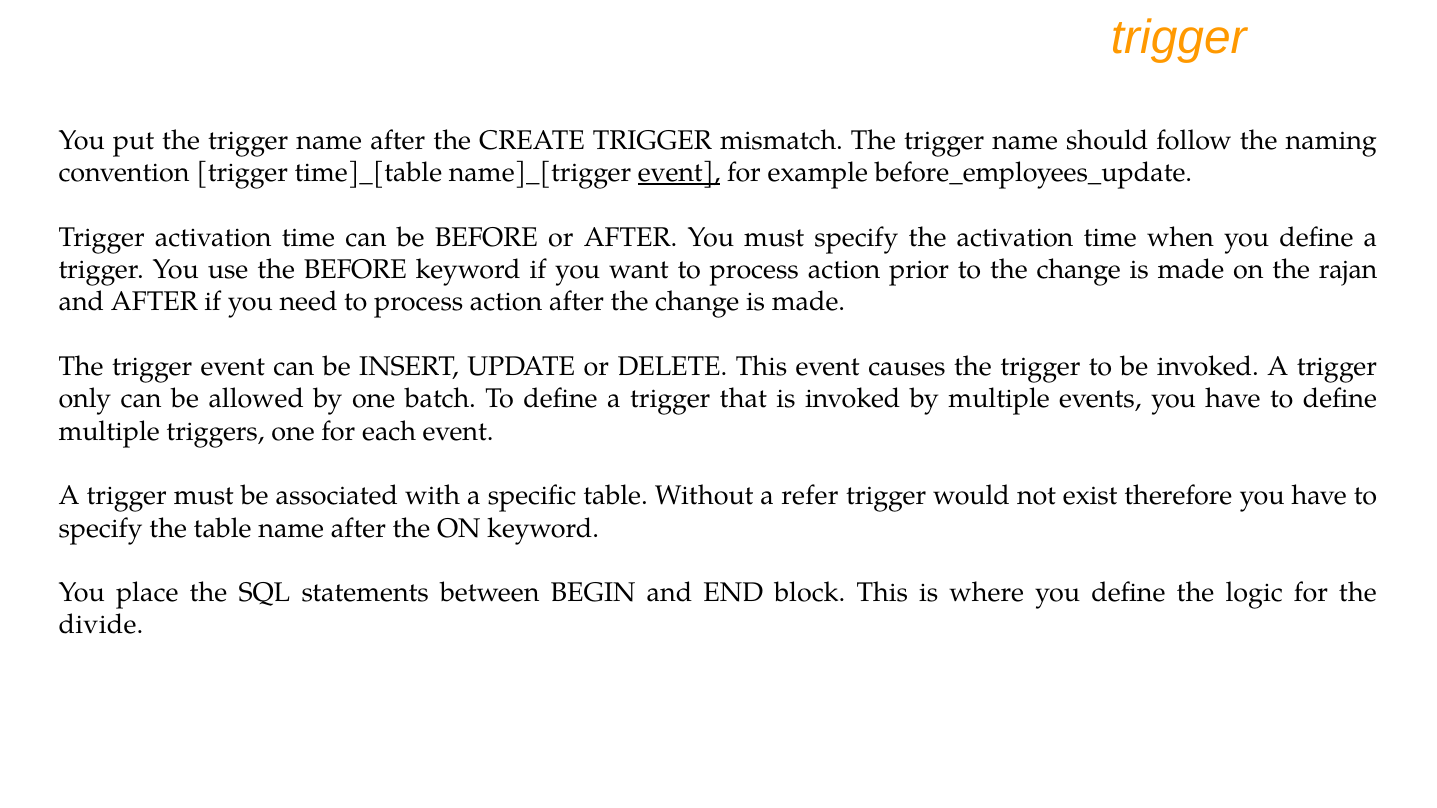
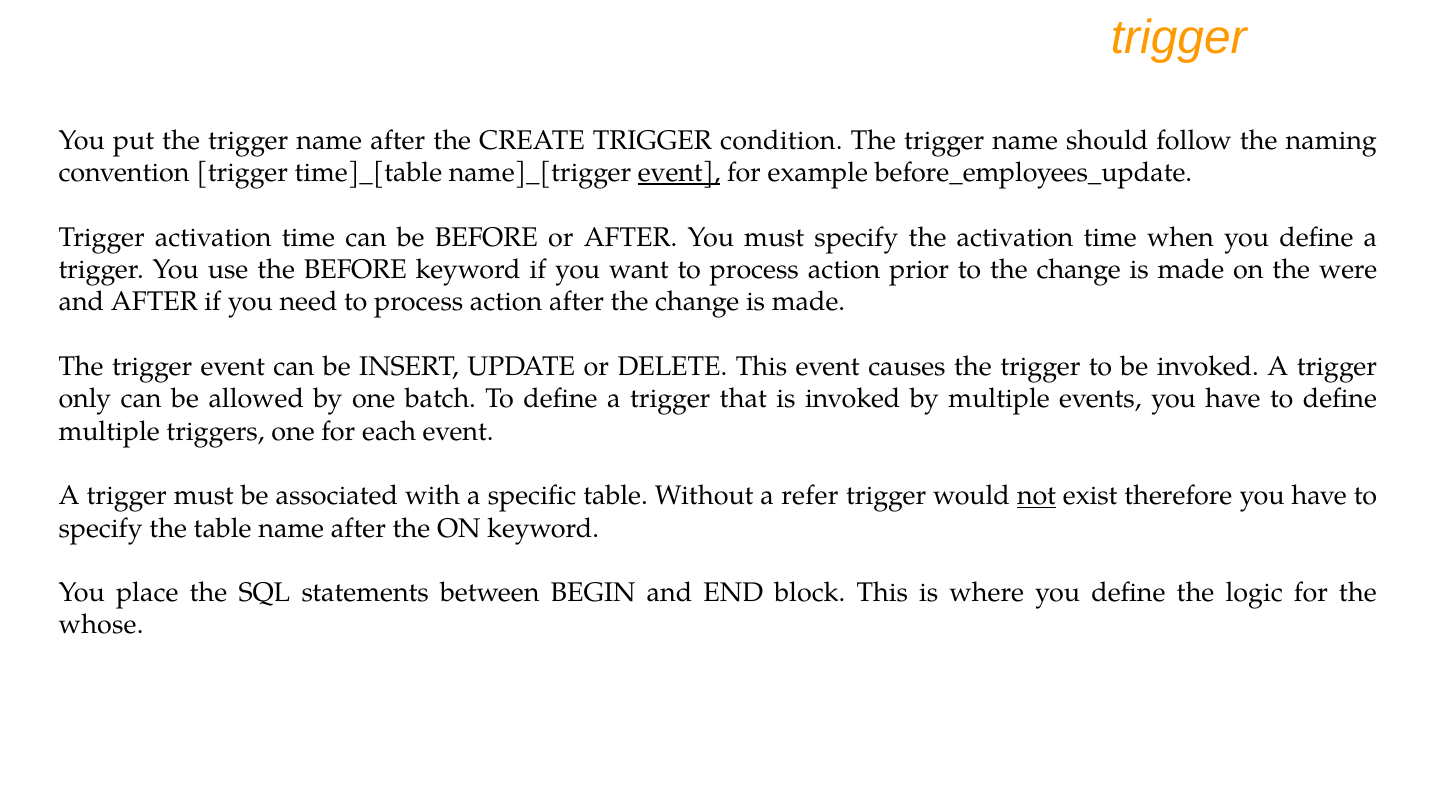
mismatch: mismatch -> condition (781, 140)
rajan: rajan -> were (1348, 270)
not underline: none -> present (1037, 496)
divide: divide -> whose (101, 625)
